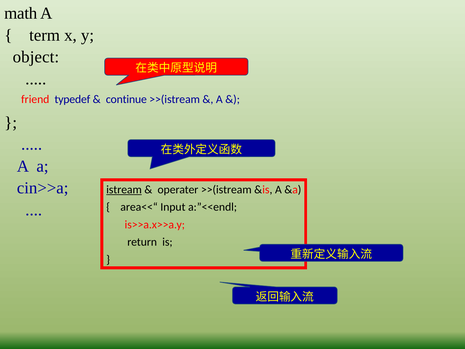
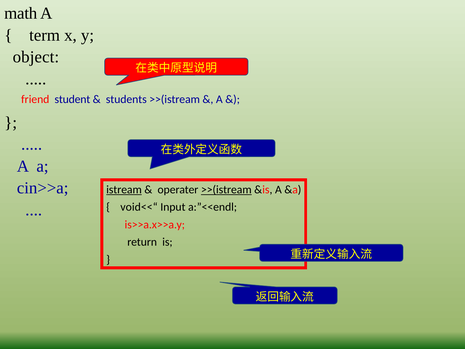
typedef: typedef -> student (72, 99)
continue: continue -> students (126, 99)
>>(istream underline: none -> present (226, 190)
area<<“: area<<“ -> void<<“ (139, 207)
